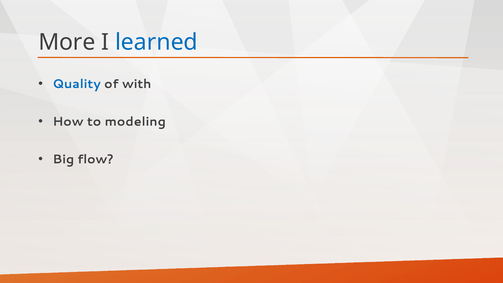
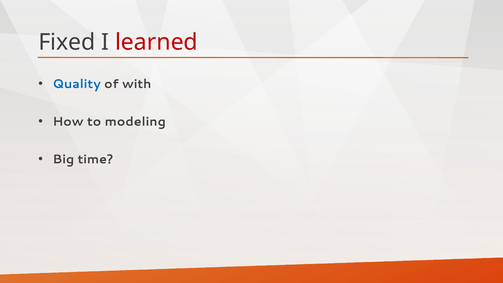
More: More -> Fixed (67, 42)
learned colour: blue -> red (156, 42)
flow: flow -> time (95, 159)
